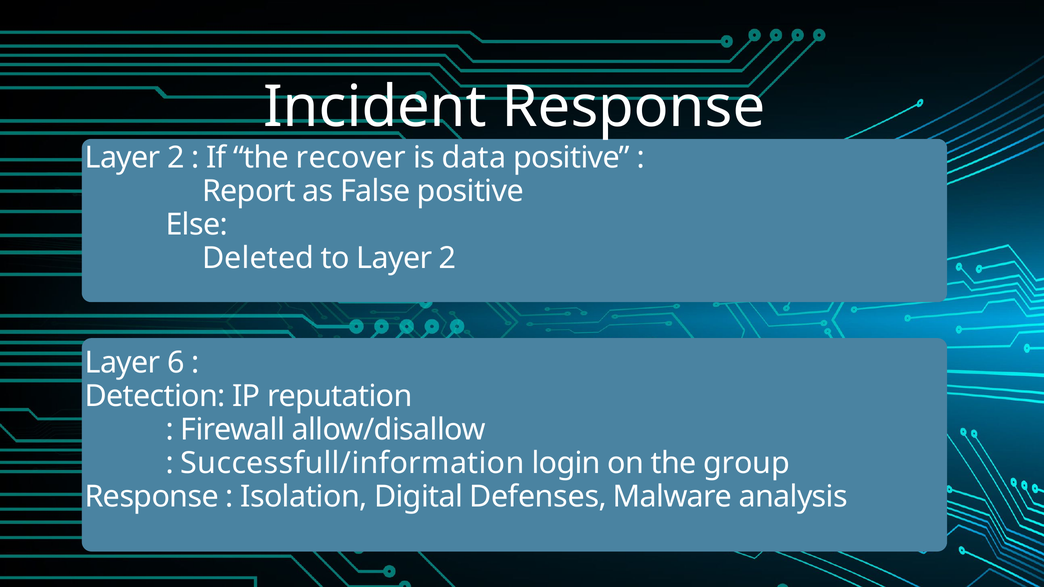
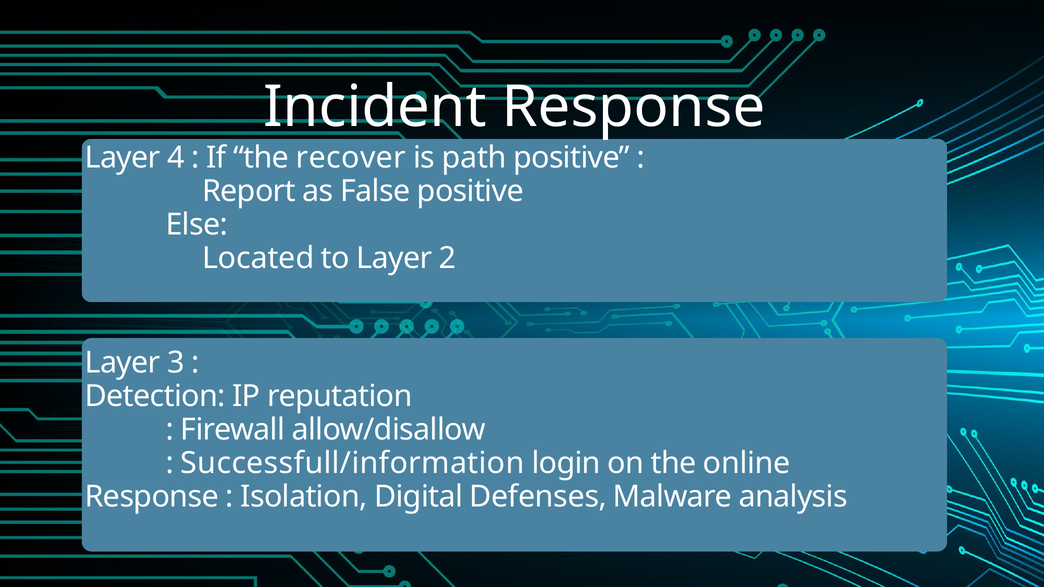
2: 2 -> 4 (176, 158)
data: data -> path (474, 158)
Deleted: Deleted -> Located (258, 258)
6: 6 -> 3 (176, 363)
group: group -> online (747, 463)
